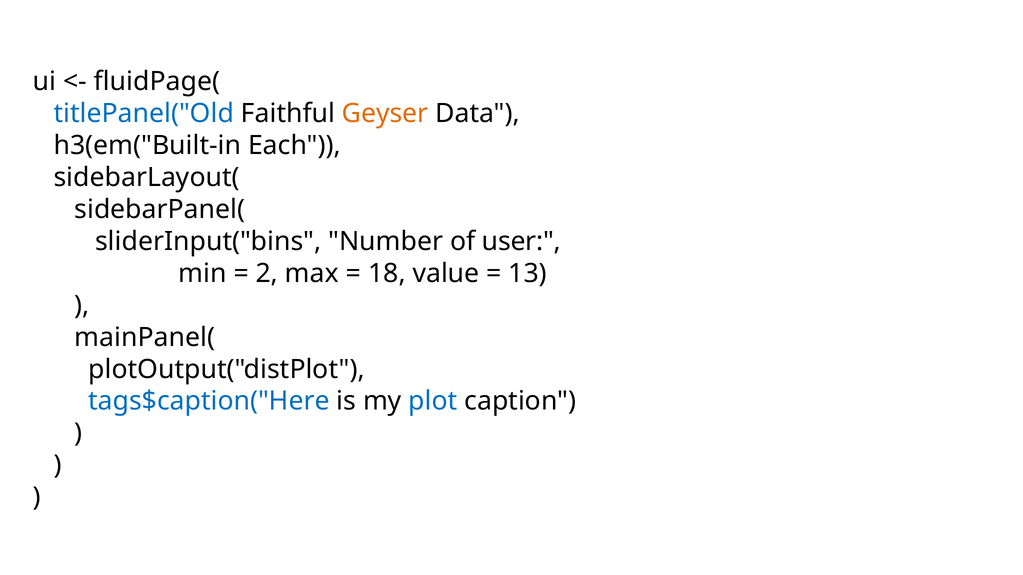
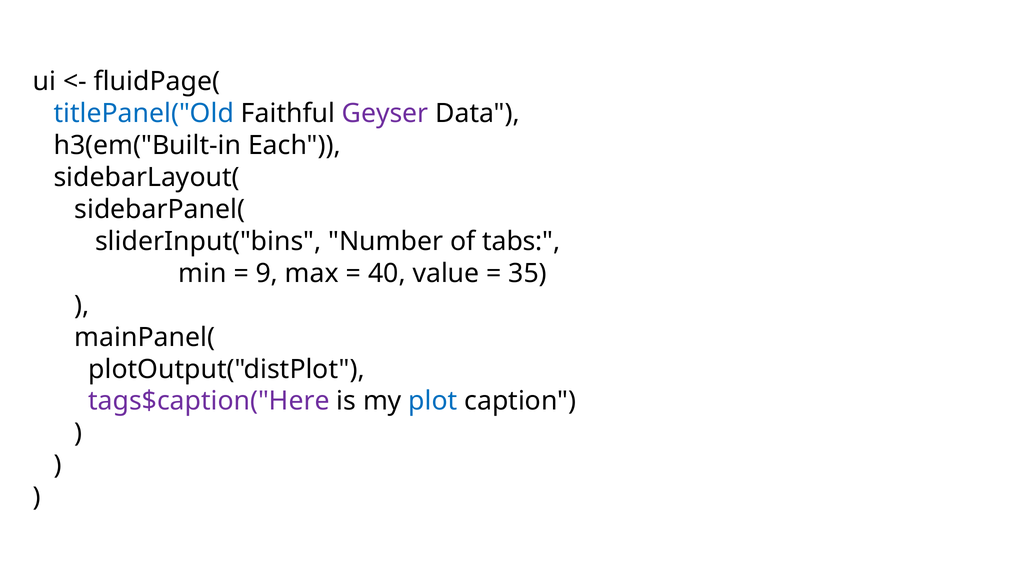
Geyser colour: orange -> purple (385, 114)
user: user -> tabs (521, 242)
2: 2 -> 9 (267, 274)
18: 18 -> 40 (387, 274)
13: 13 -> 35 (528, 274)
tags$caption("Here colour: blue -> purple (209, 401)
